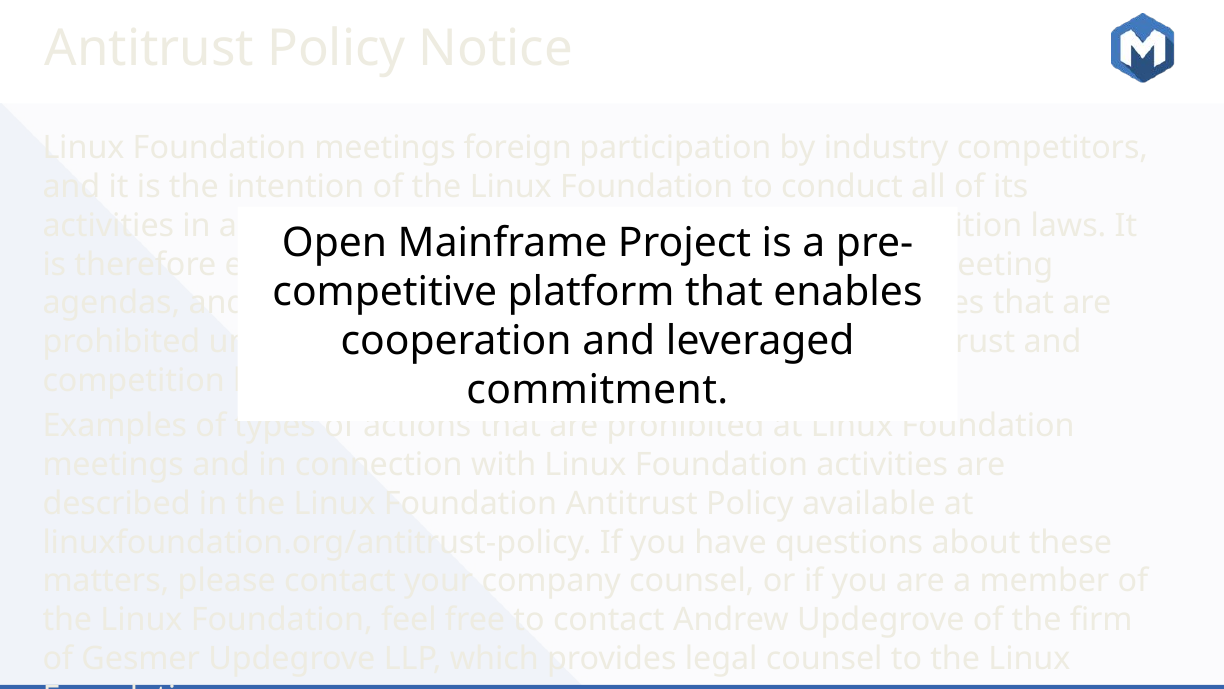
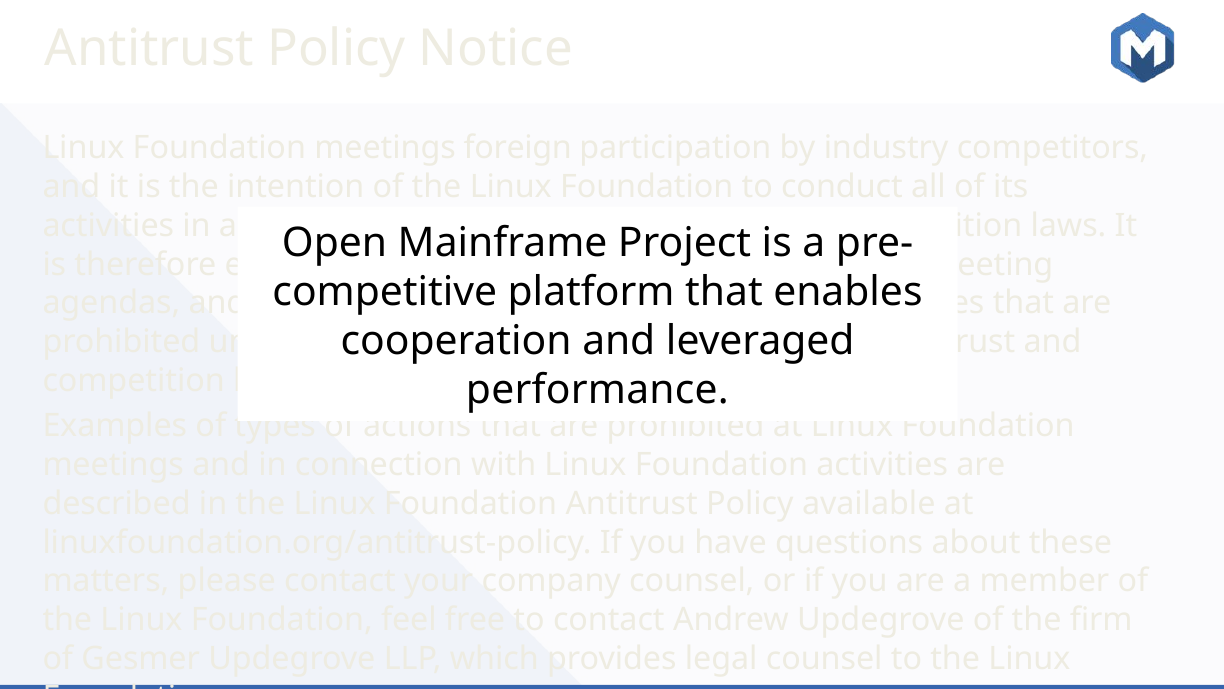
commitment: commitment -> performance (597, 390)
